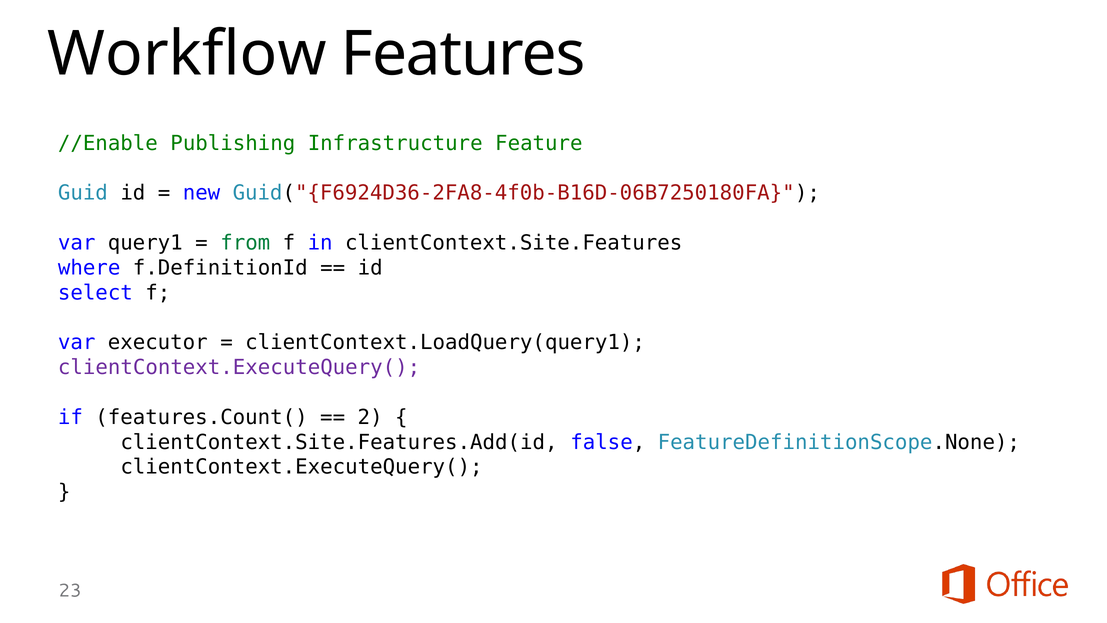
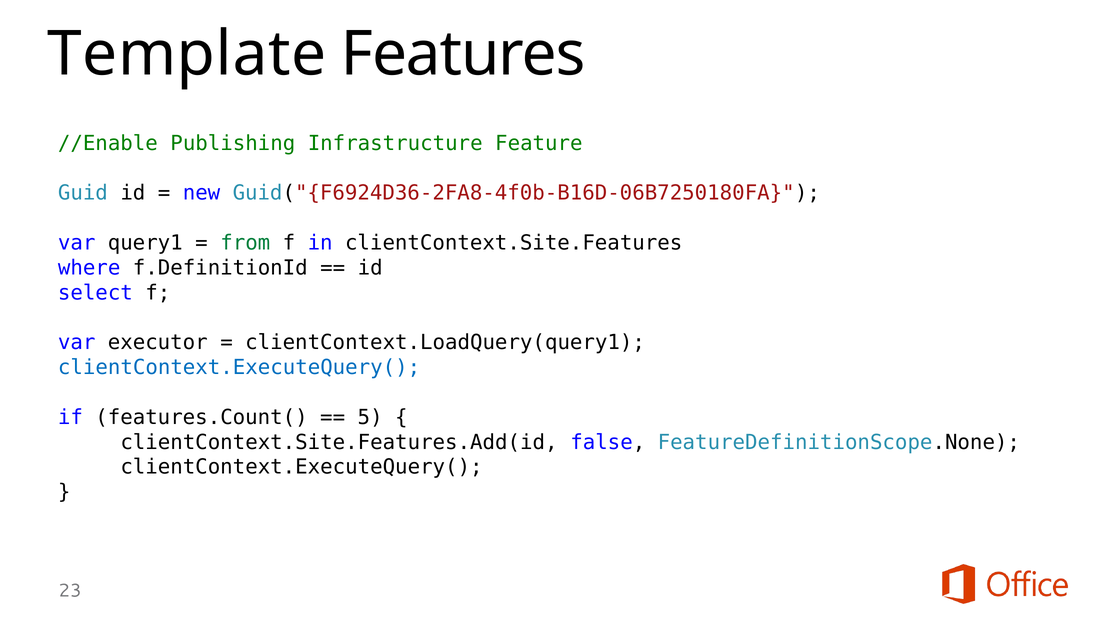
Workflow: Workflow -> Template (187, 54)
clientContext.ExecuteQuery( colour: purple -> blue (239, 367)
2: 2 -> 5 (370, 417)
